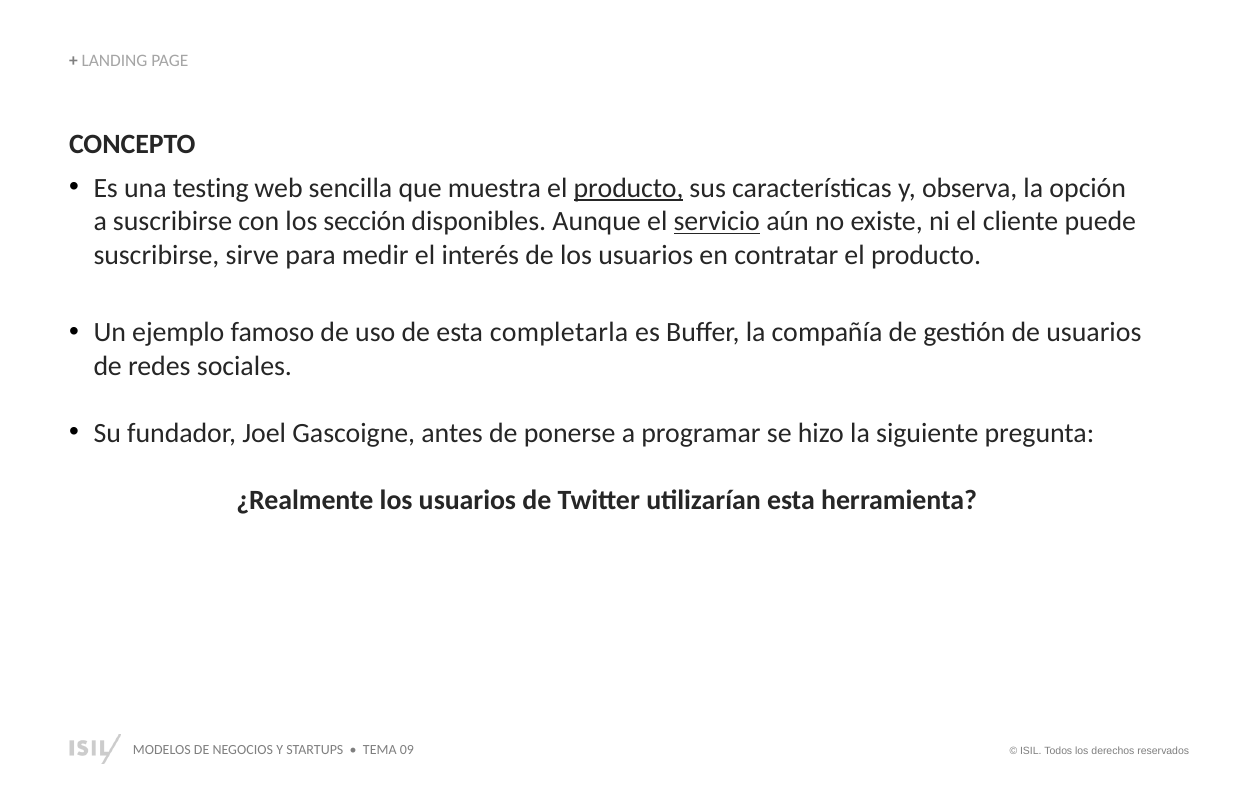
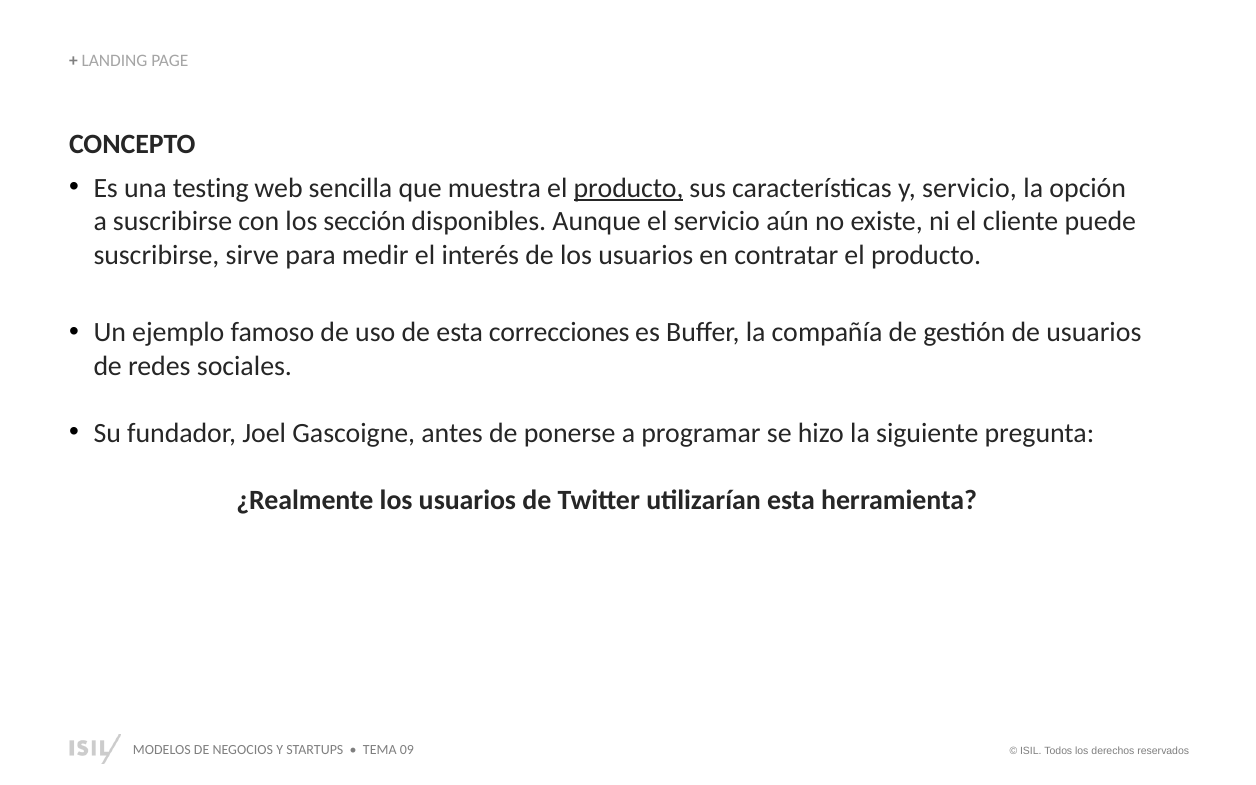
y observa: observa -> servicio (969, 188)
servicio underline: present -> none (717, 222)
completarla: completarla -> correcciones (559, 332)
